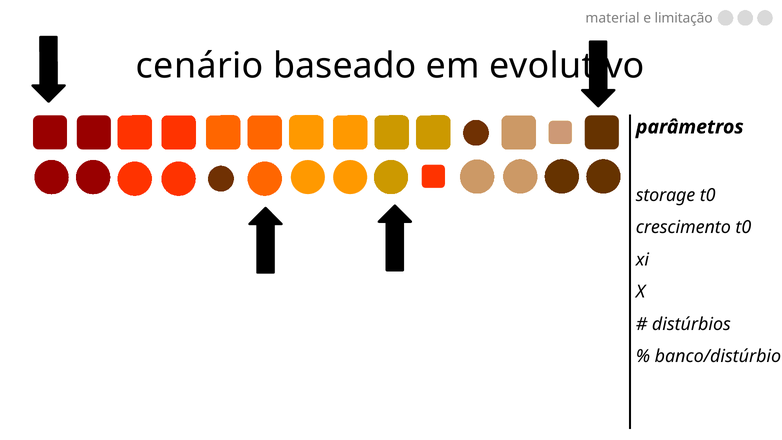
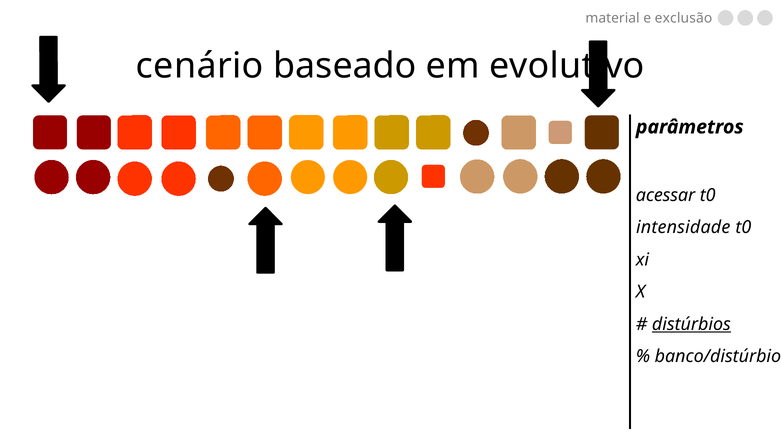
limitação: limitação -> exclusão (684, 18)
storage: storage -> acessar (666, 195)
crescimento: crescimento -> intensidade (683, 227)
distúrbios underline: none -> present (691, 324)
